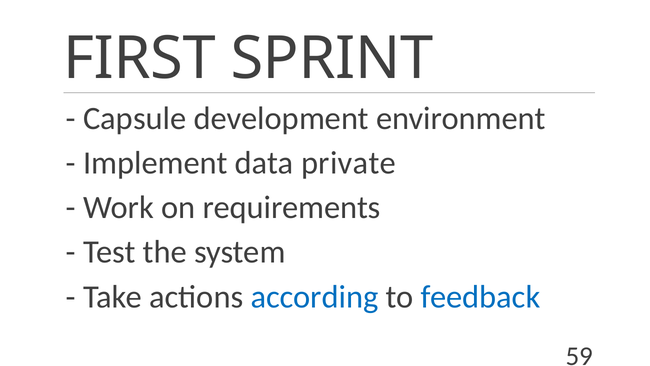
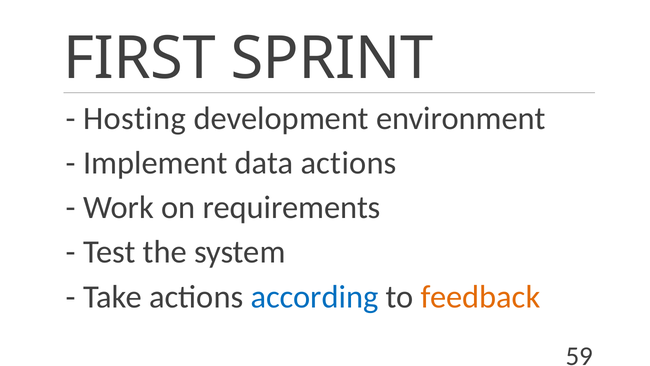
Capsule: Capsule -> Hosting (135, 118)
data private: private -> actions (349, 163)
feedback colour: blue -> orange (480, 297)
